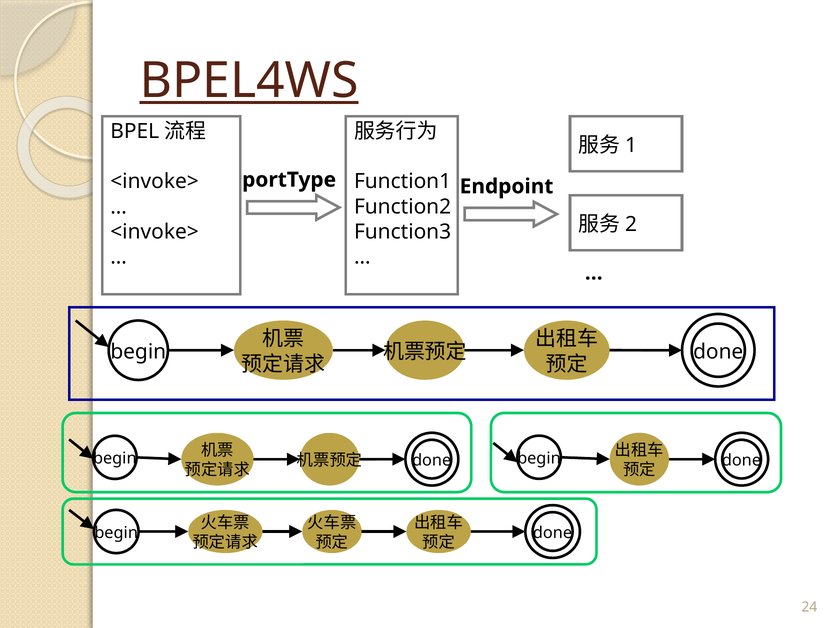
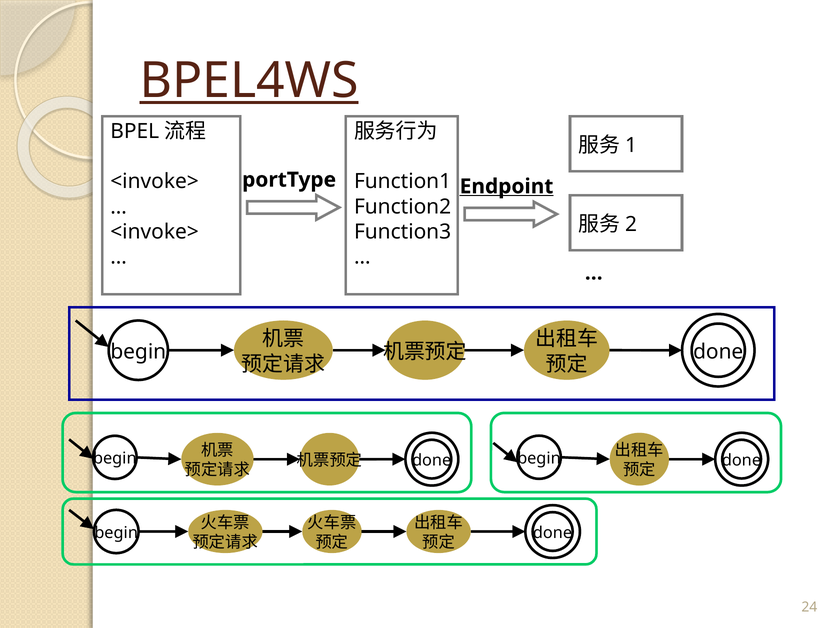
Endpoint underline: none -> present (507, 186)
